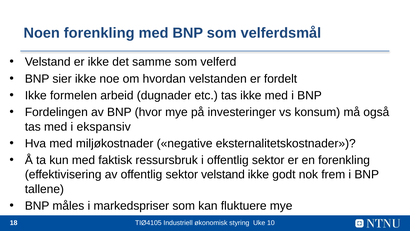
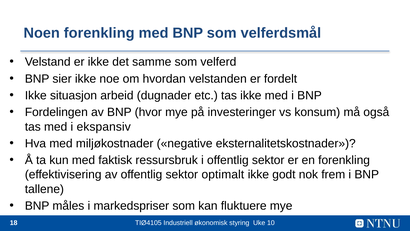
formelen: formelen -> situasjon (74, 95)
sektor velstand: velstand -> optimalt (223, 174)
